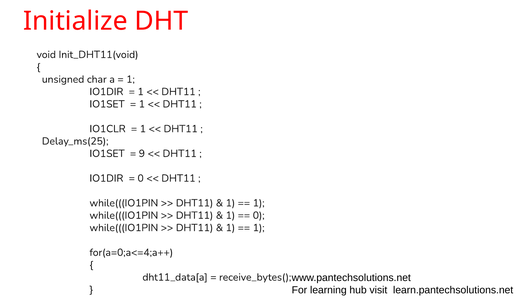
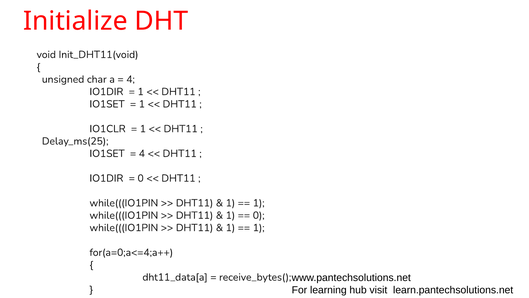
1: 1 -> 4 (131, 79)
9: 9 -> 4 (142, 153)
